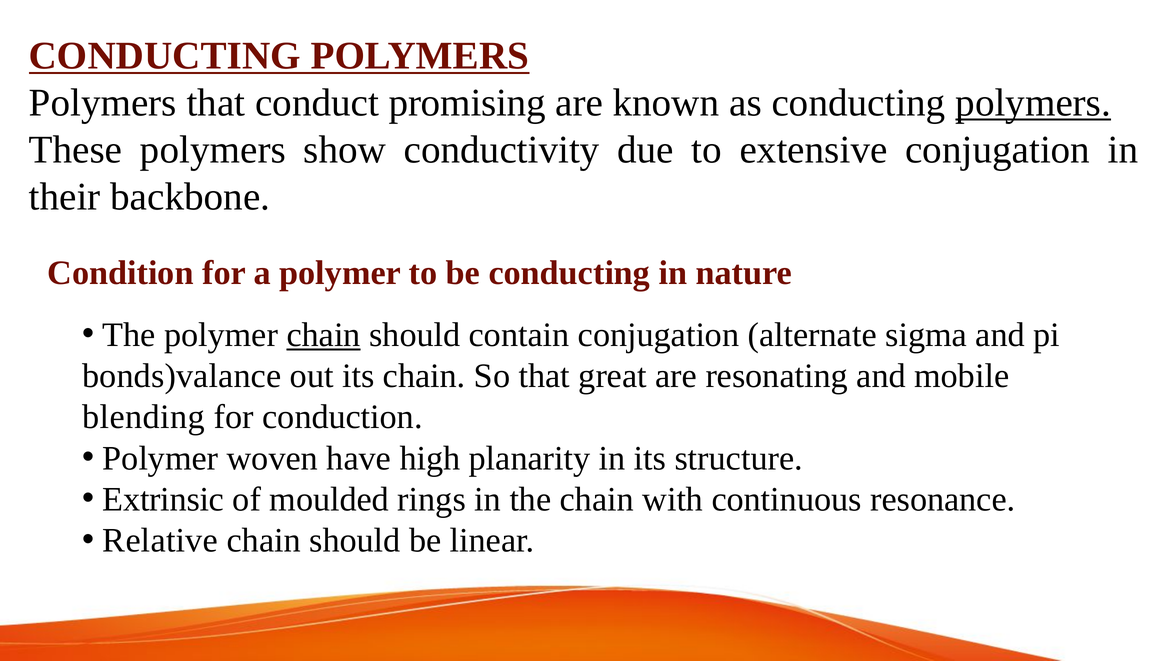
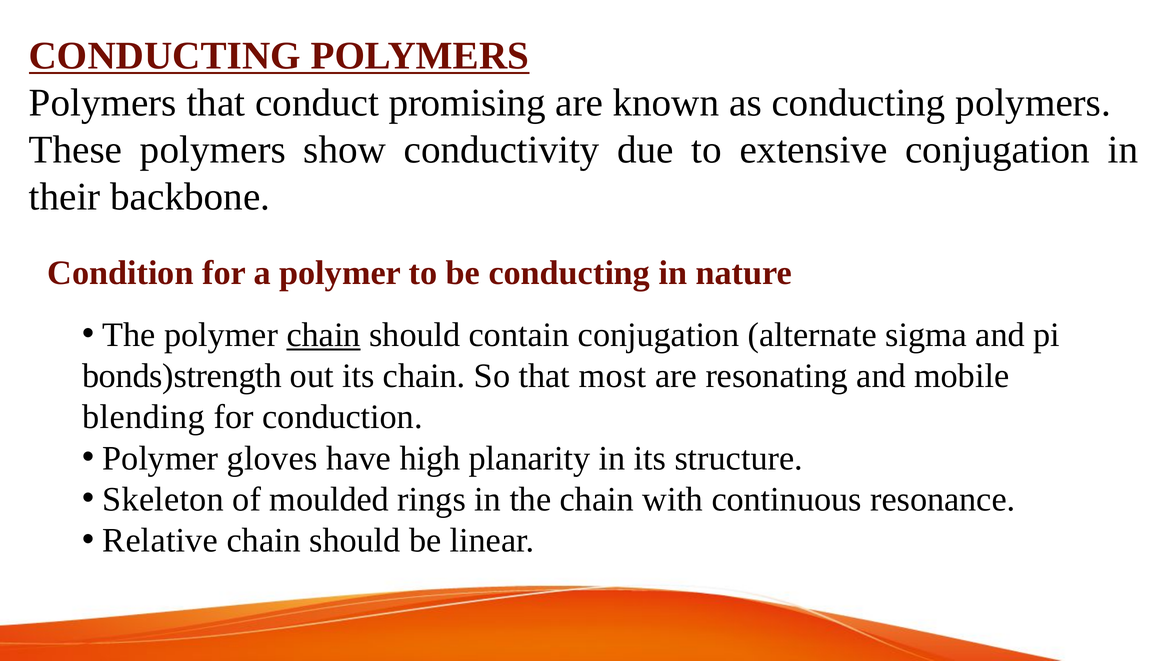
polymers underline: present -> none (1033, 103)
bonds)valance: bonds)valance -> bonds)strength (182, 376)
great: great -> most (612, 376)
woven: woven -> gloves (272, 458)
Extrinsic: Extrinsic -> Skeleton (163, 499)
